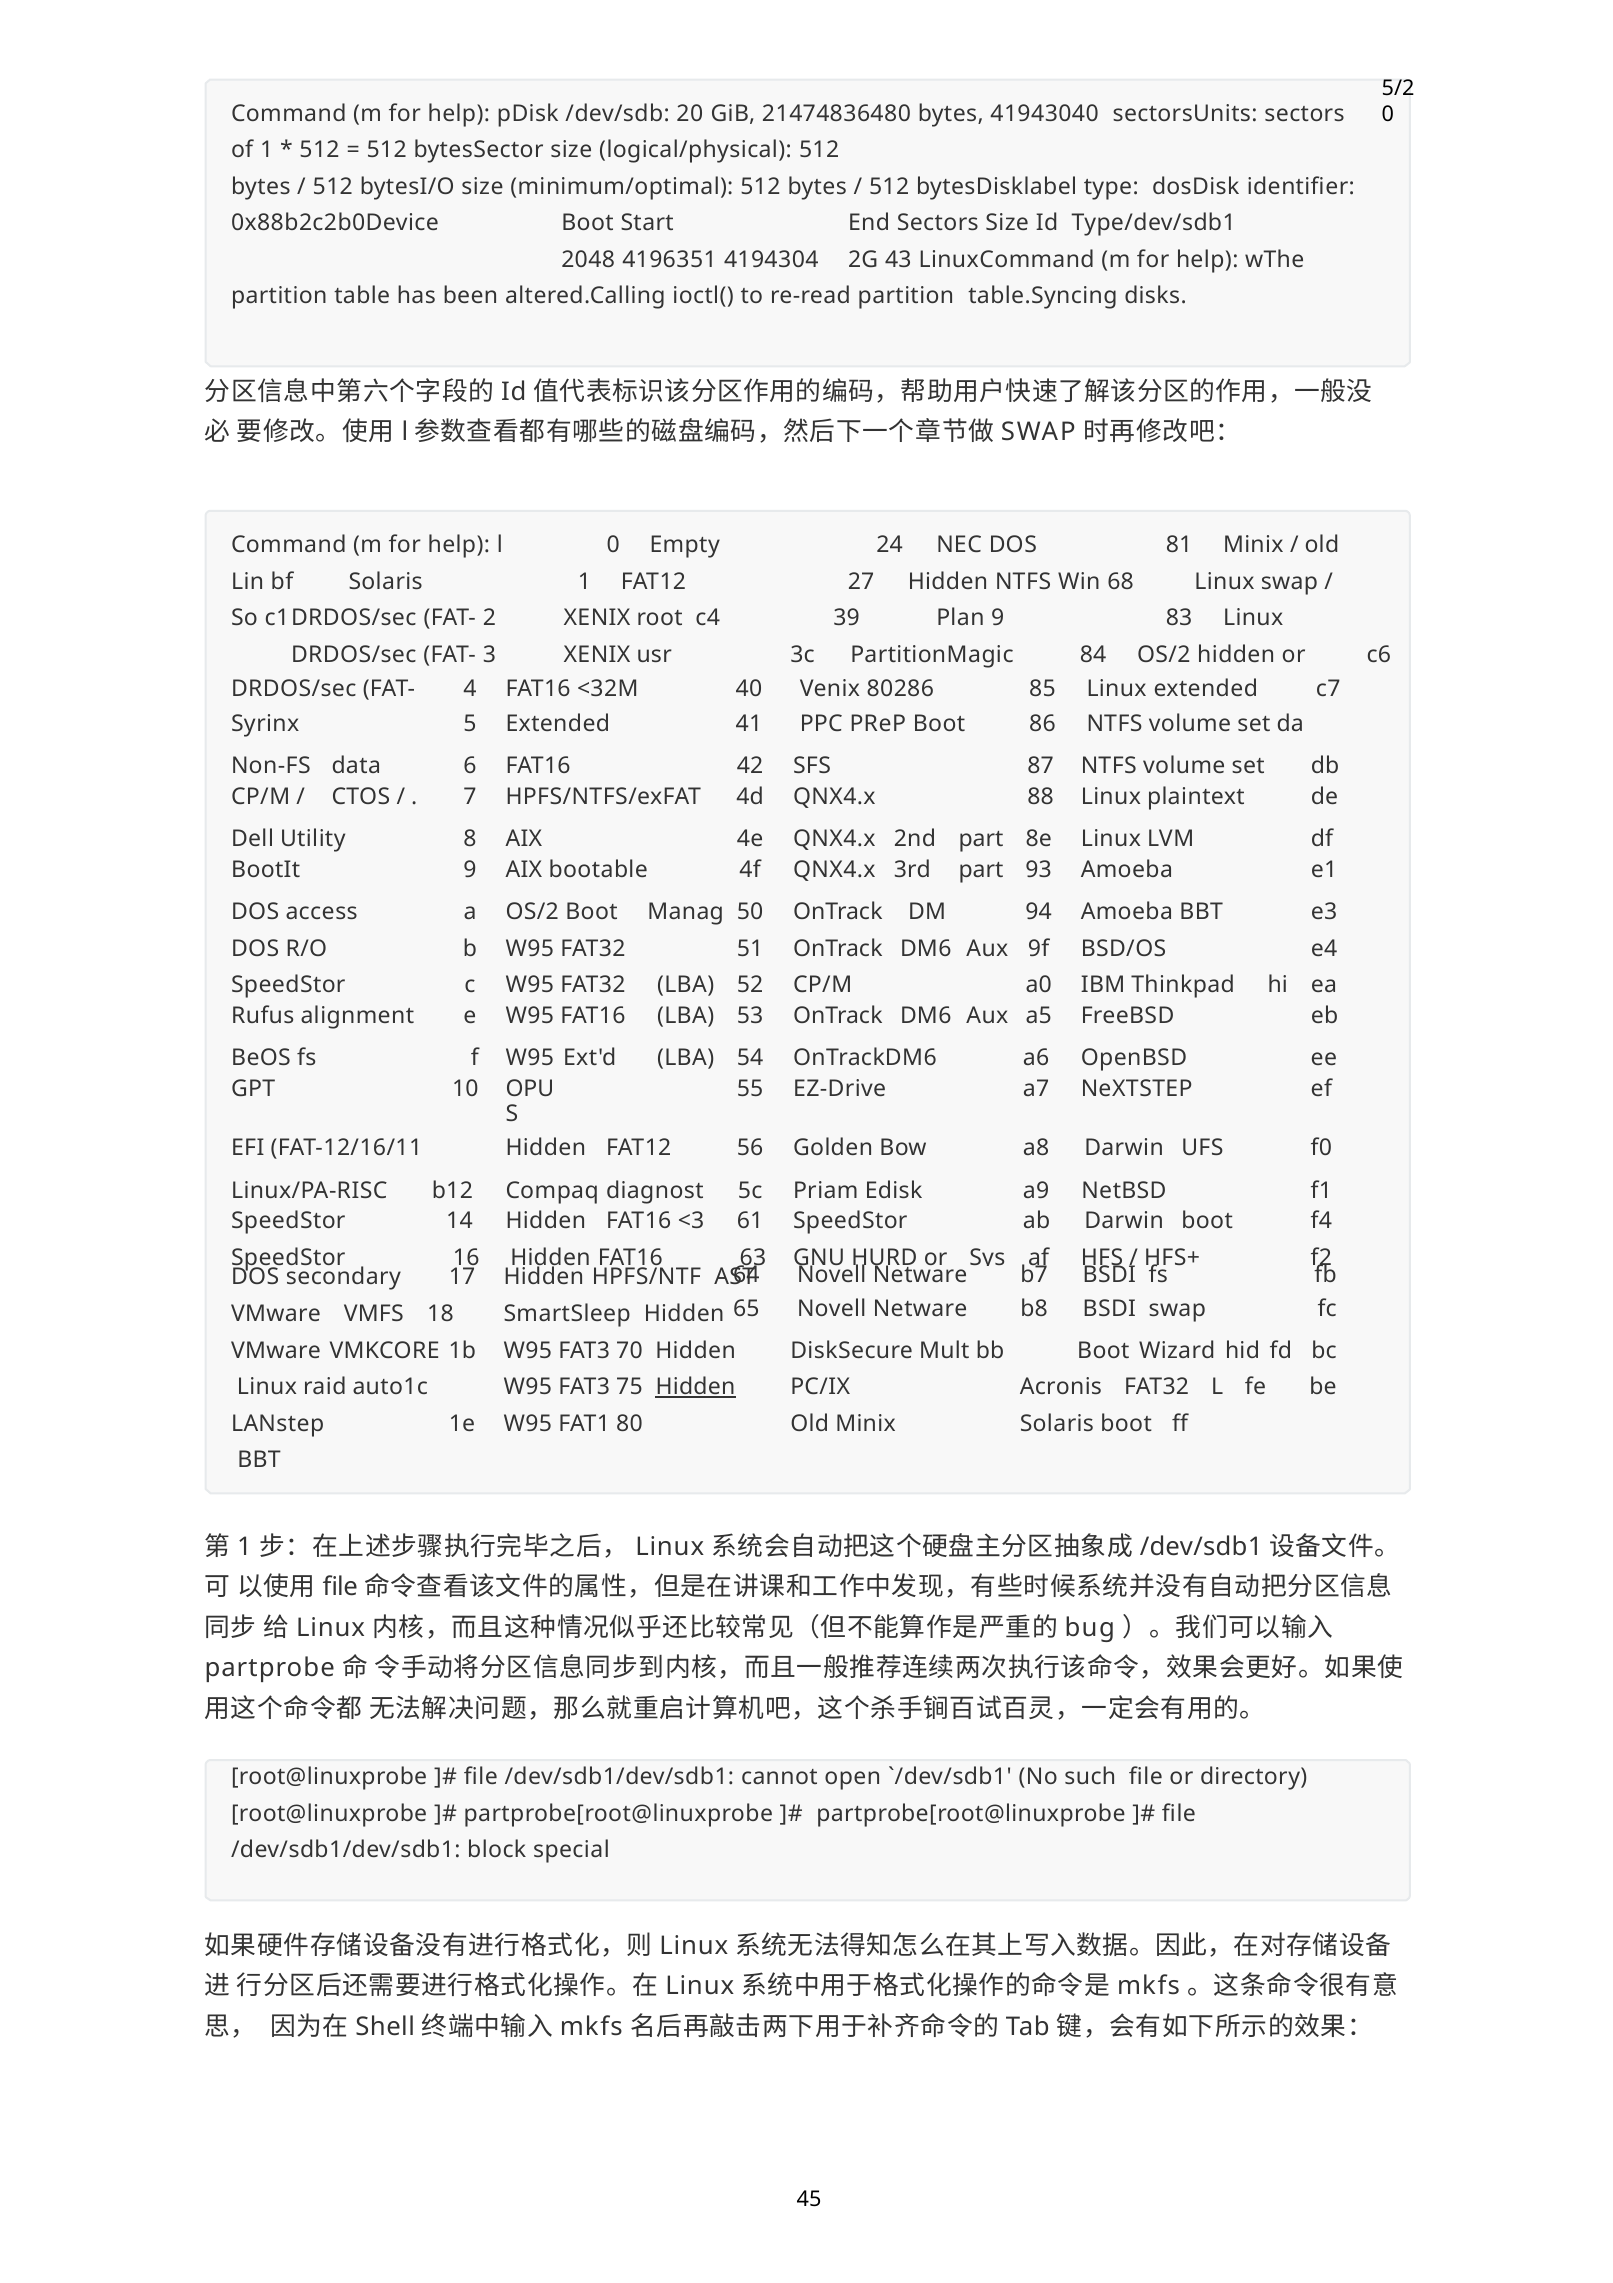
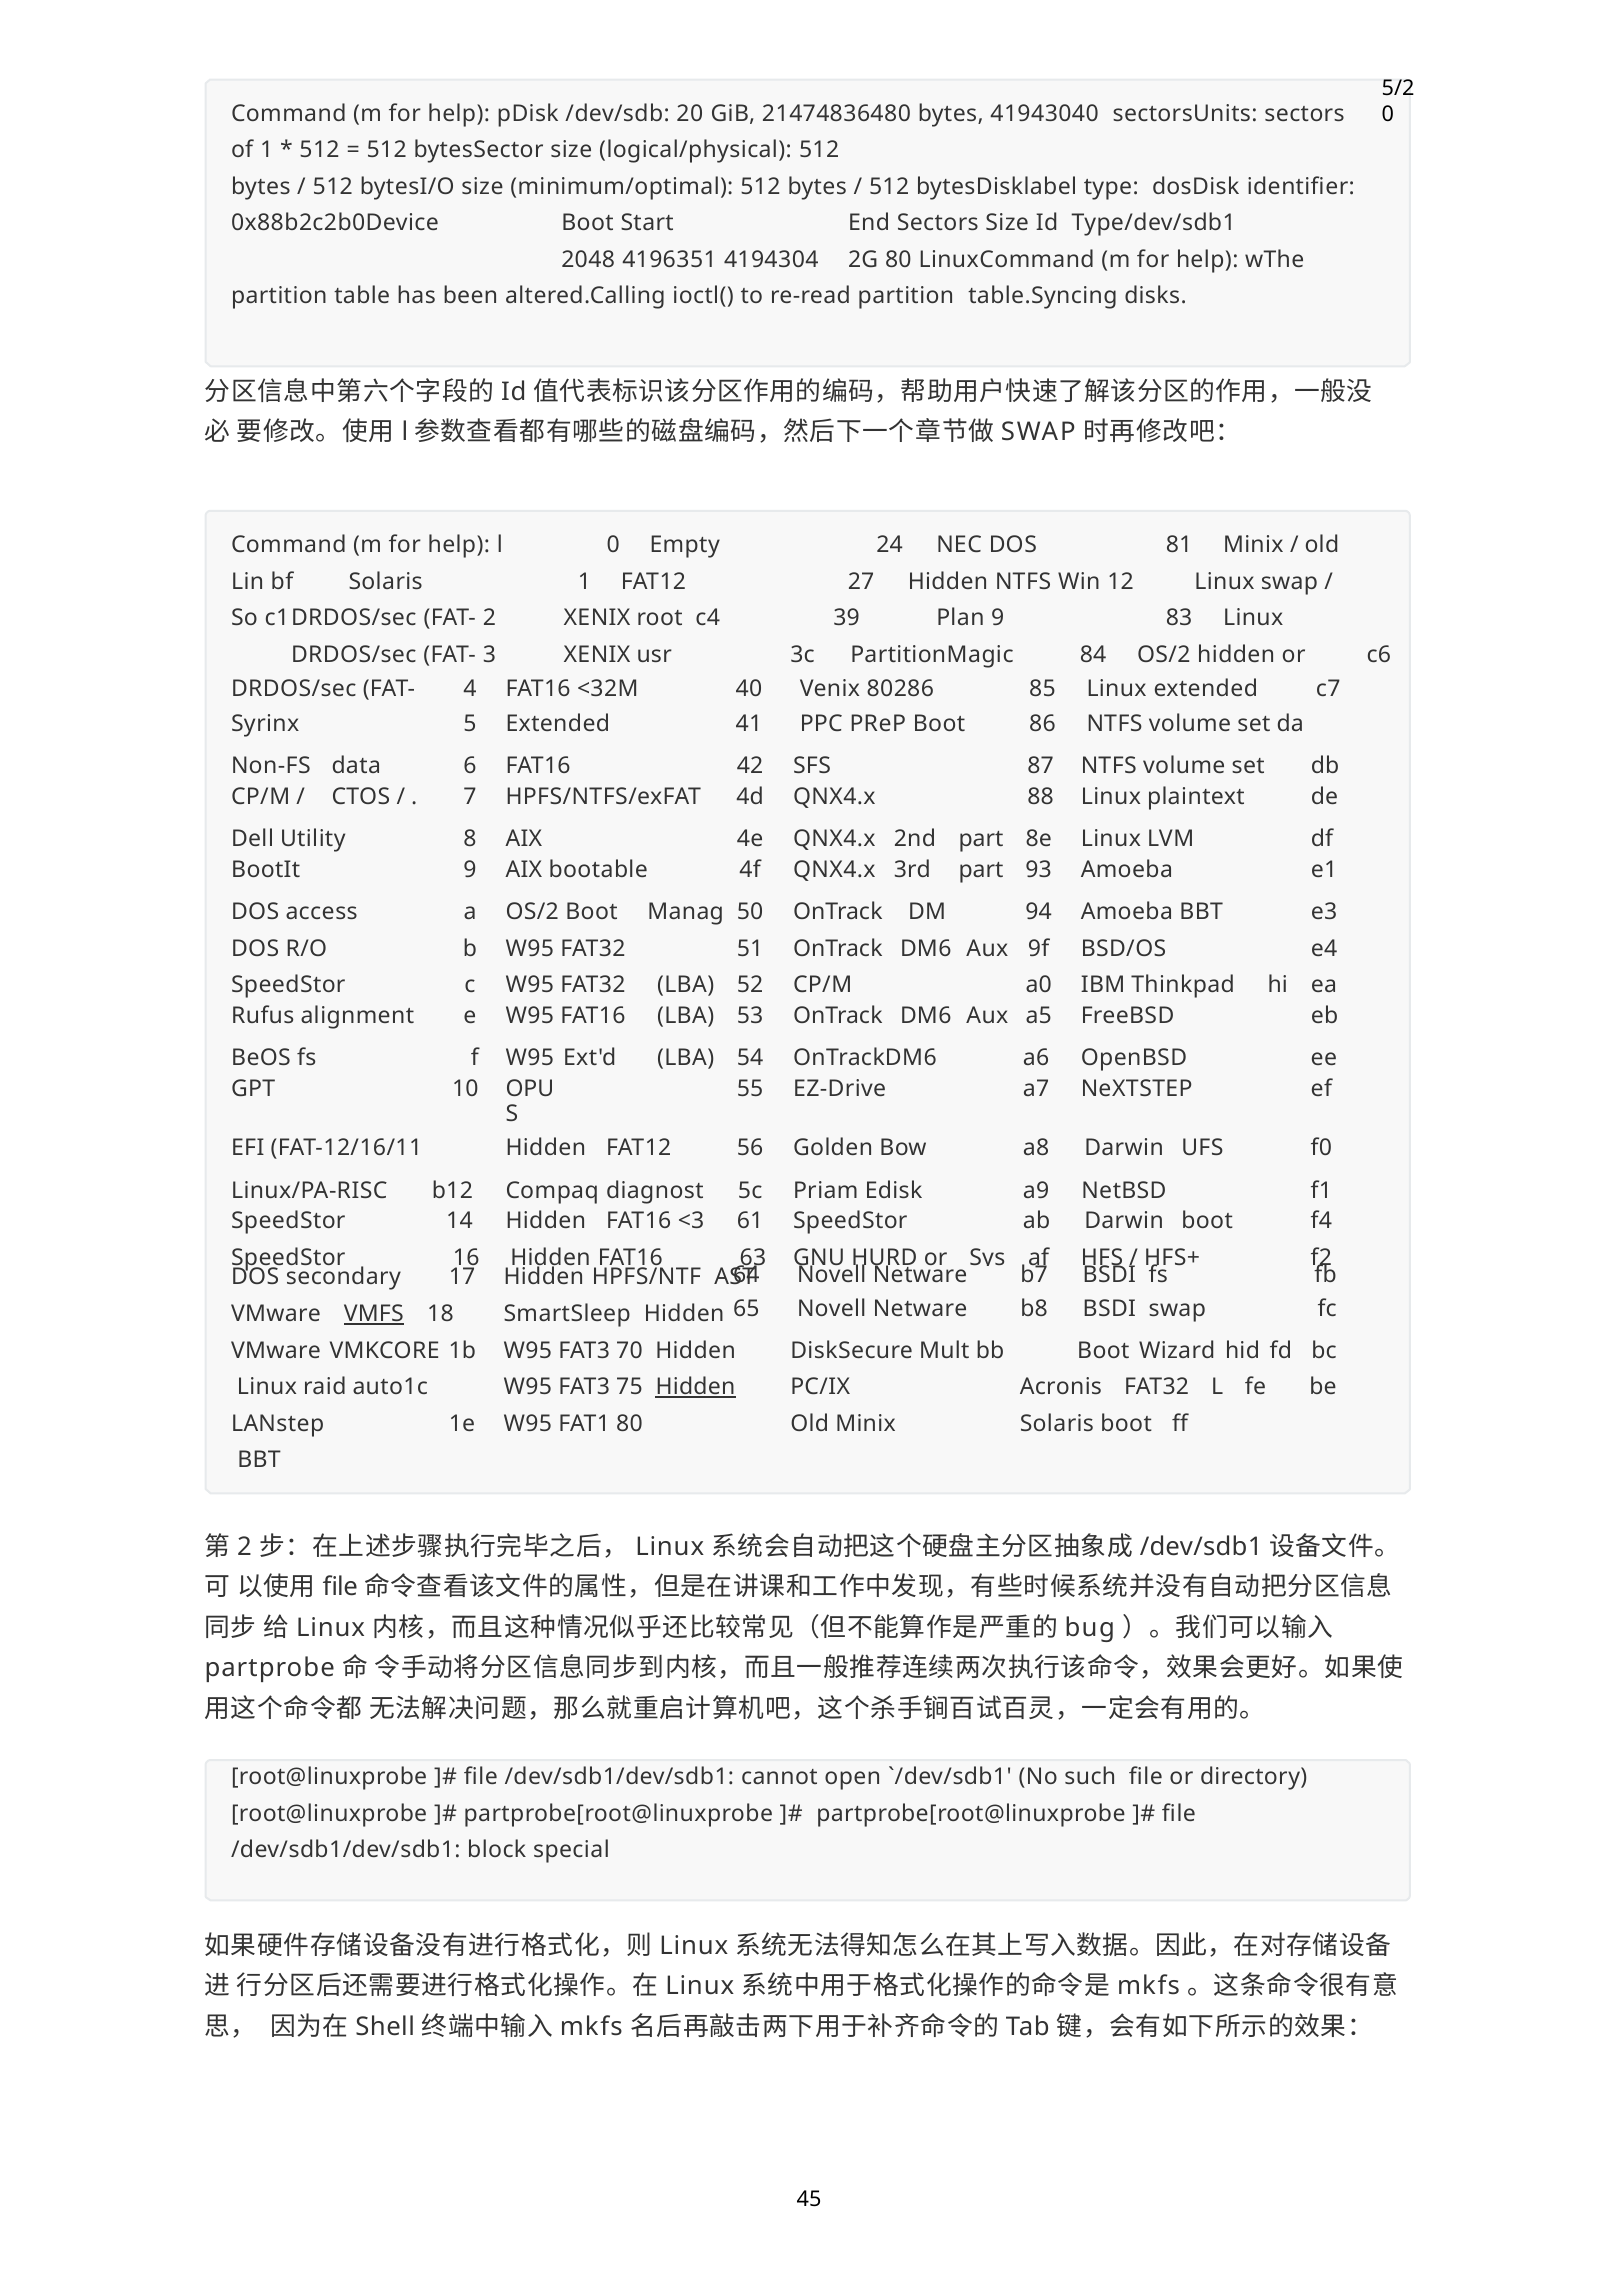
2G 43: 43 -> 80 (898, 260)
68: 68 -> 12 (1121, 581)
VMFS underline: none -> present (374, 1314)
1: 1 -> 2 (245, 1547)
